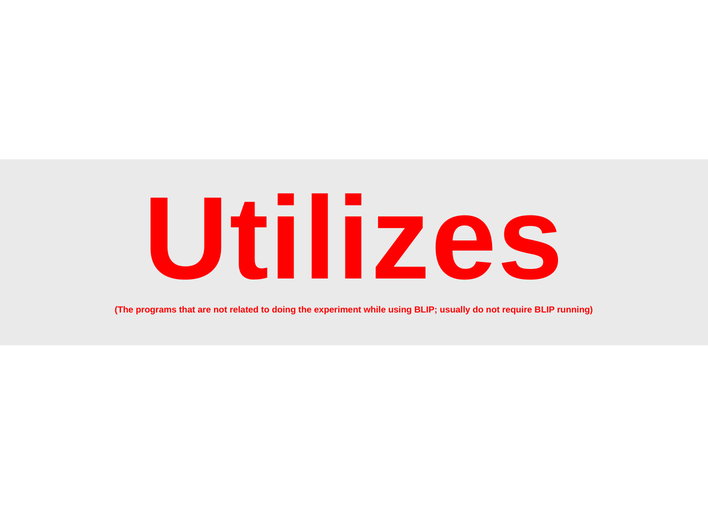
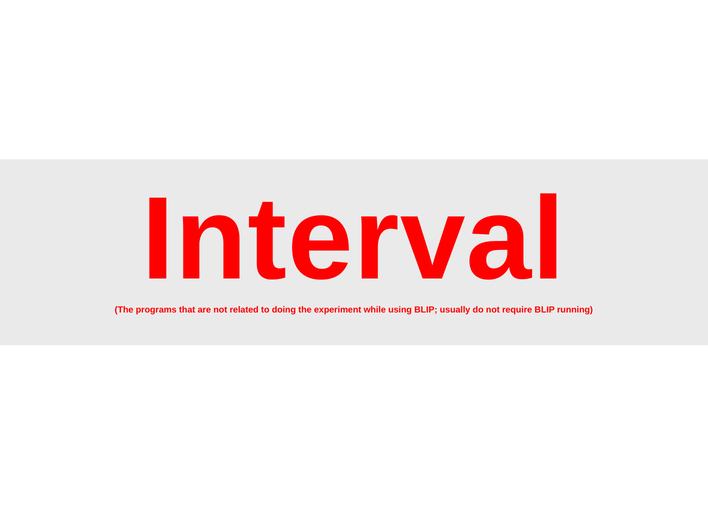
Utilizes: Utilizes -> Interval (353, 240)
